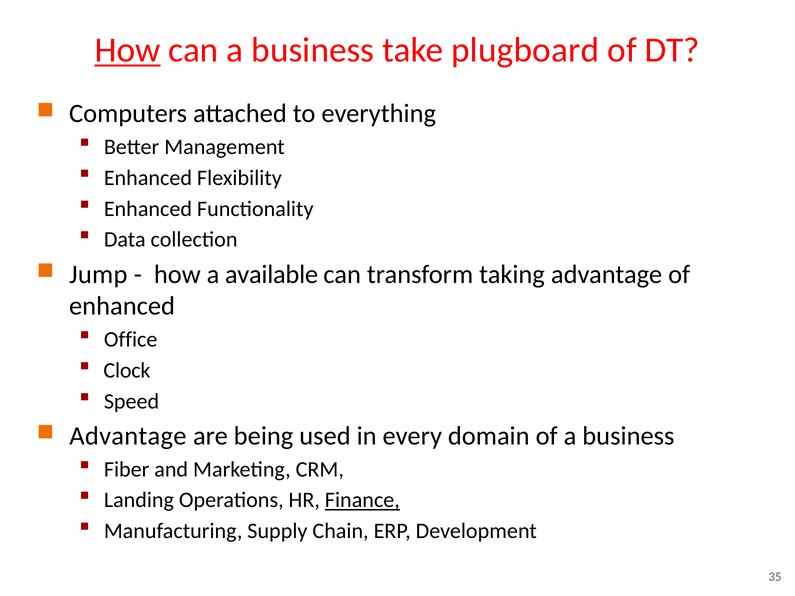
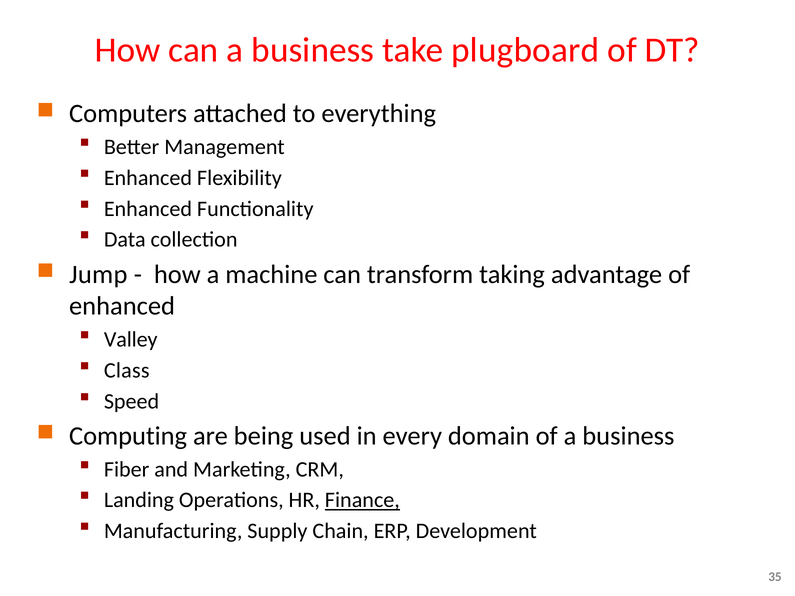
How underline: present -> none (127, 50)
available: available -> machine (271, 275)
Office: Office -> Valley (131, 340)
Clock: Clock -> Class (127, 371)
Advantage: Advantage -> Computing (128, 436)
